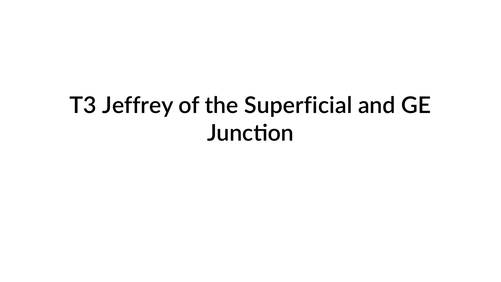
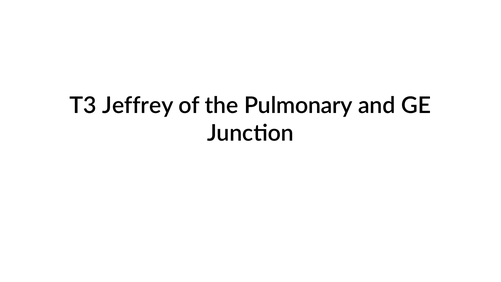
Superficial: Superficial -> Pulmonary (298, 106)
